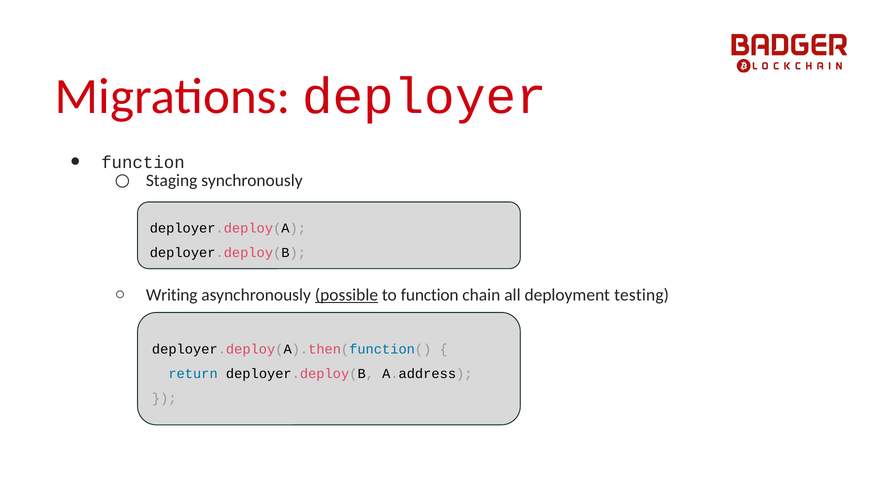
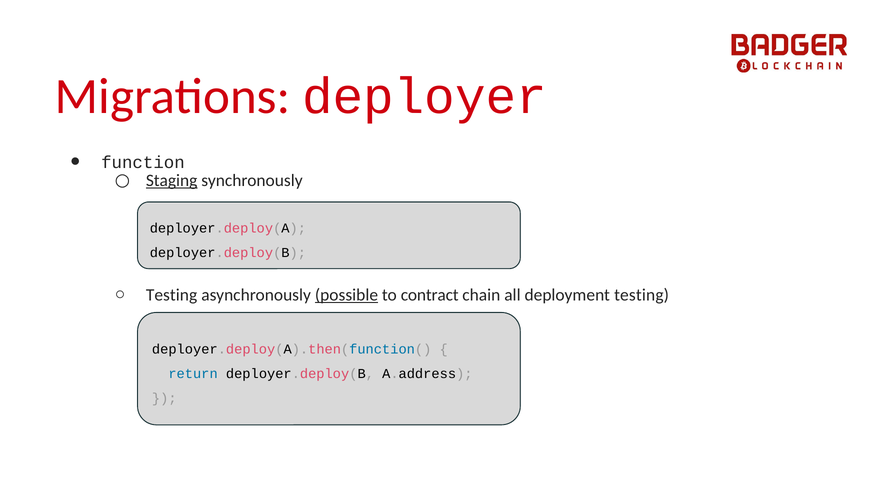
Staging underline: none -> present (172, 181)
Writing: Writing -> Testing (172, 295)
to function: function -> contract (430, 295)
